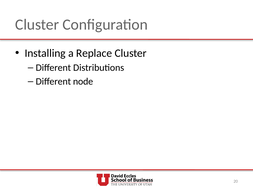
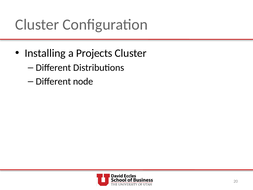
Replace: Replace -> Projects (94, 53)
